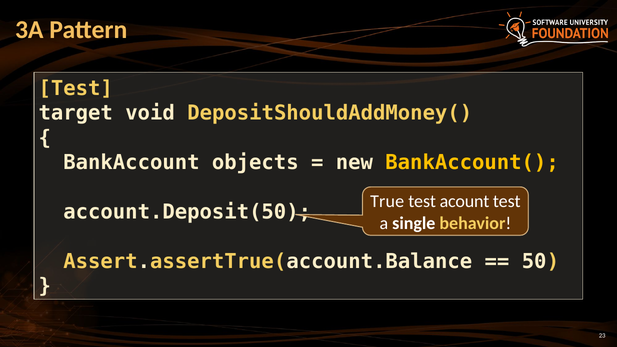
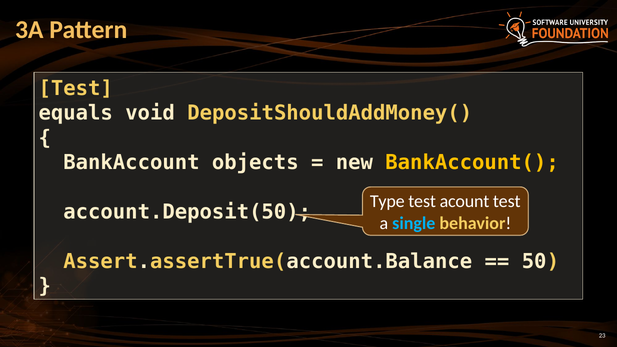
target: target -> equals (76, 113)
True: True -> Type (387, 202)
single colour: white -> light blue (414, 223)
